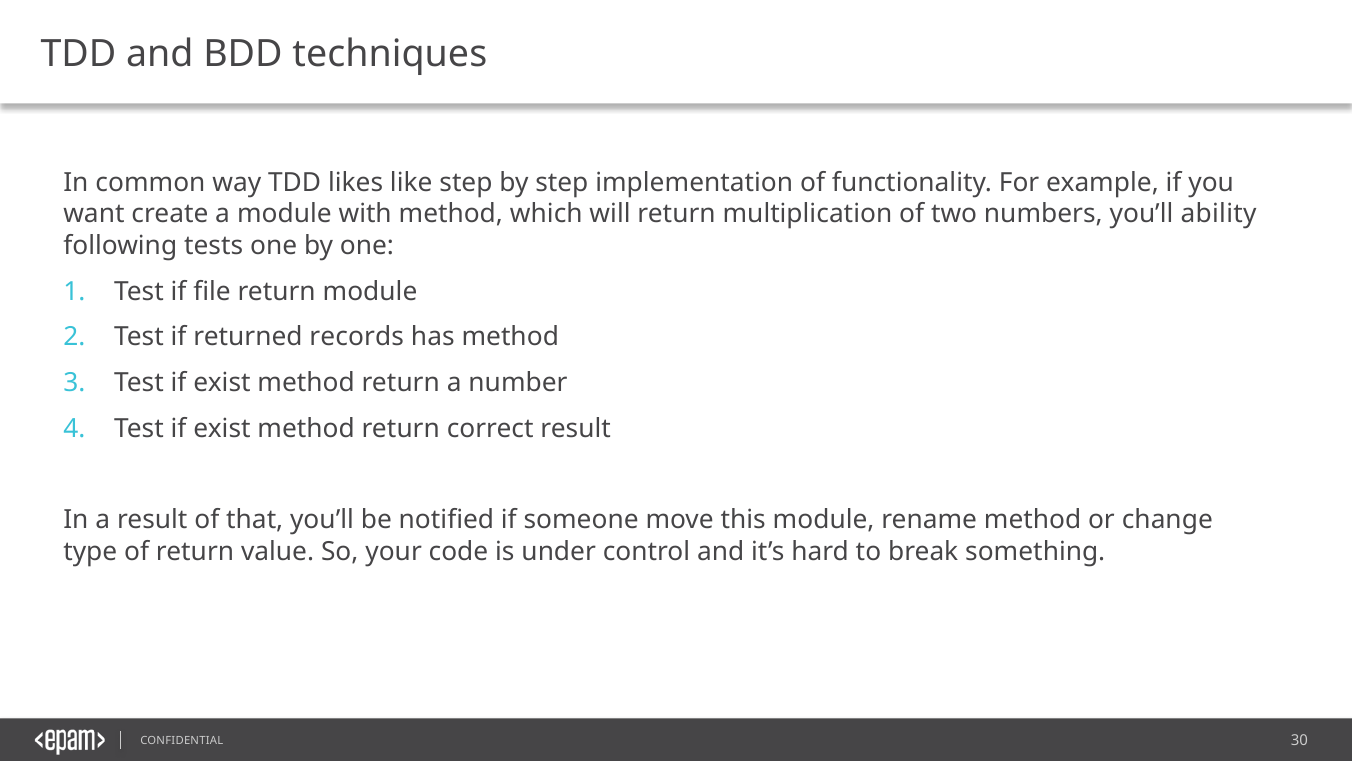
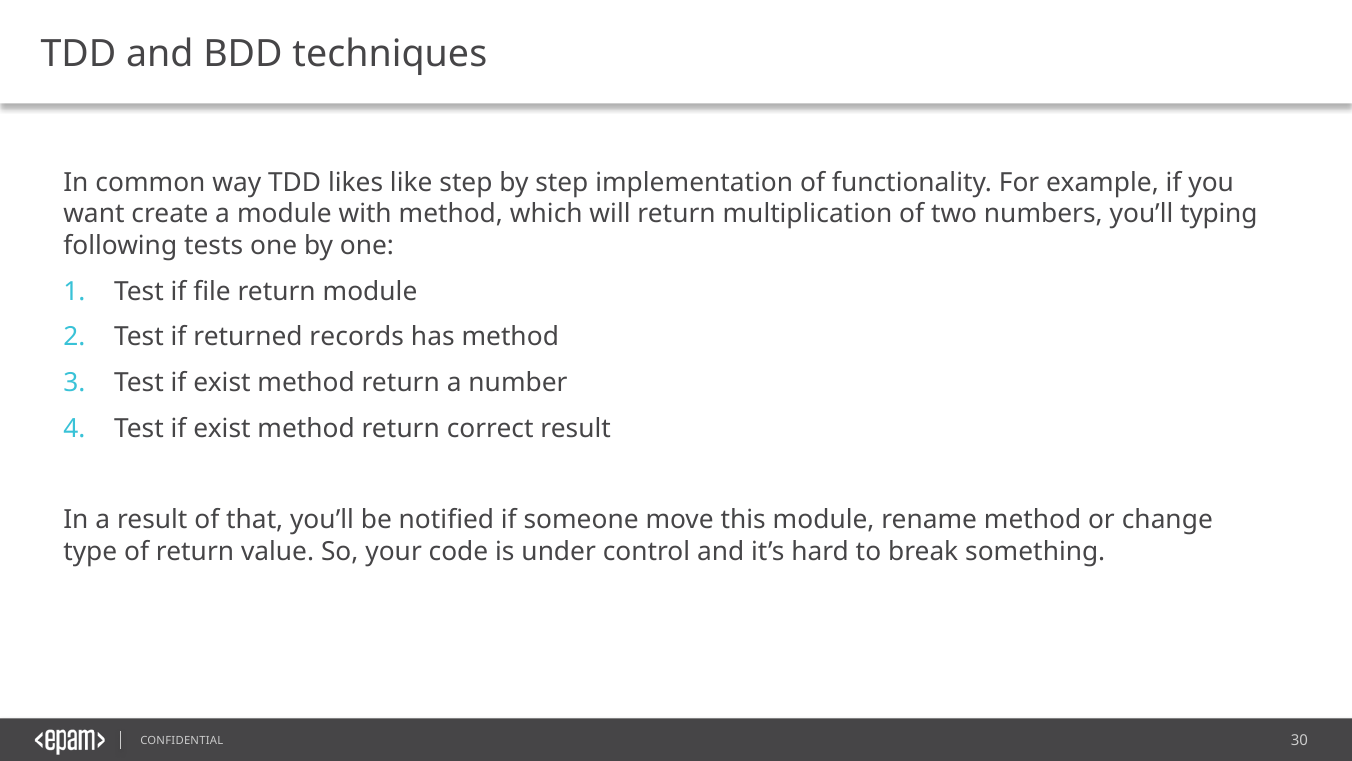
ability: ability -> typing (1219, 214)
